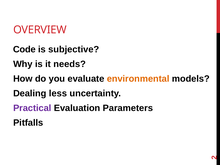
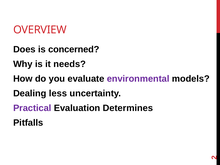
Code: Code -> Does (24, 49)
subjective: subjective -> concerned (74, 49)
environmental colour: orange -> purple (138, 79)
Parameters: Parameters -> Determines (128, 108)
